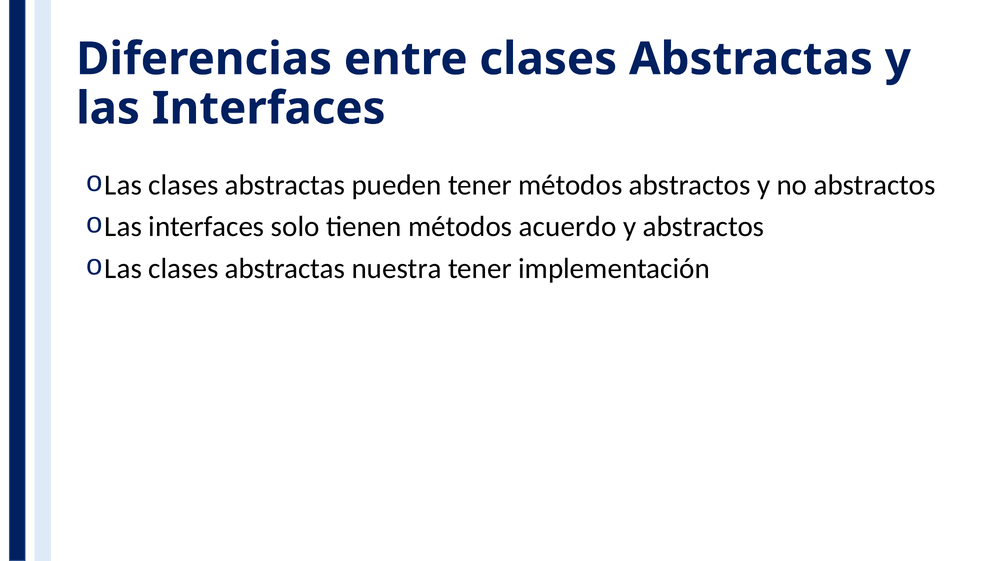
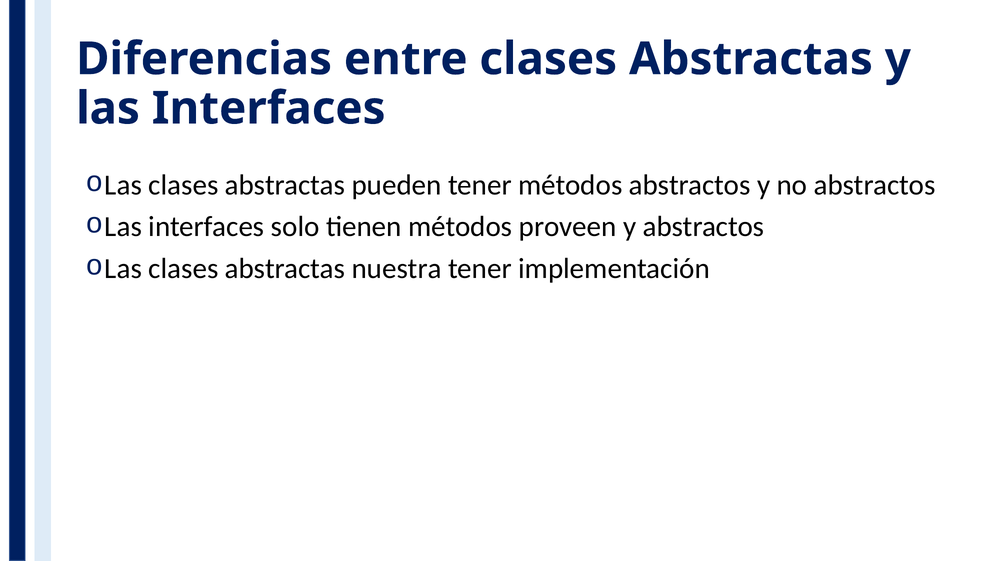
acuerdo: acuerdo -> proveen (568, 227)
